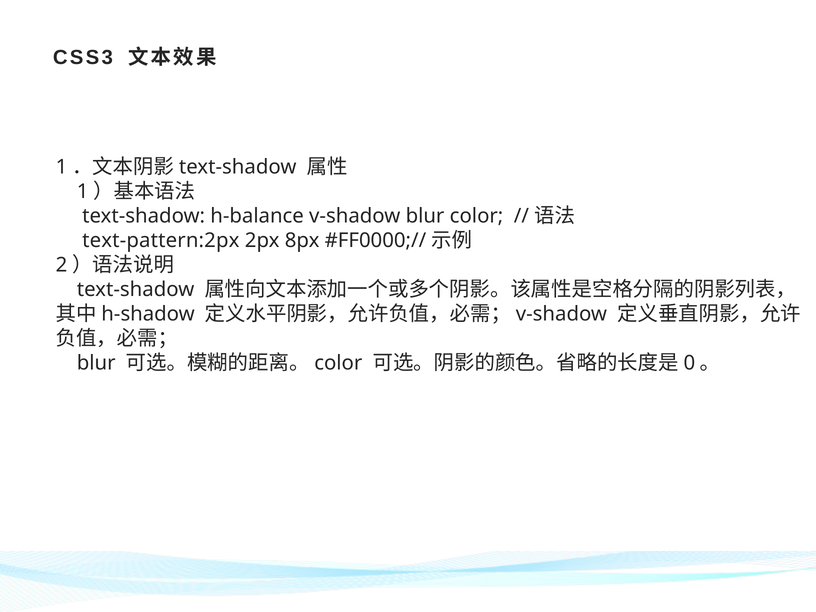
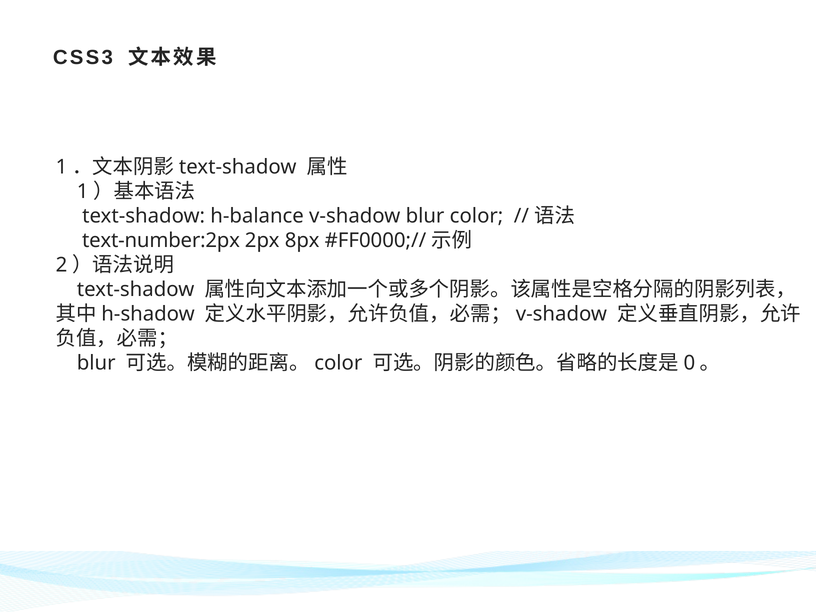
text-pattern:2px: text-pattern:2px -> text-number:2px (161, 241)
